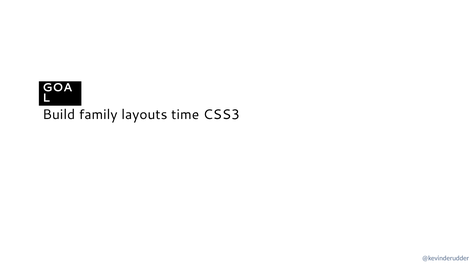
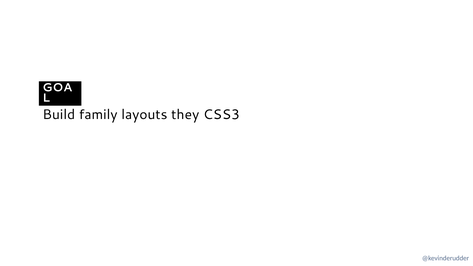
time: time -> they (185, 115)
